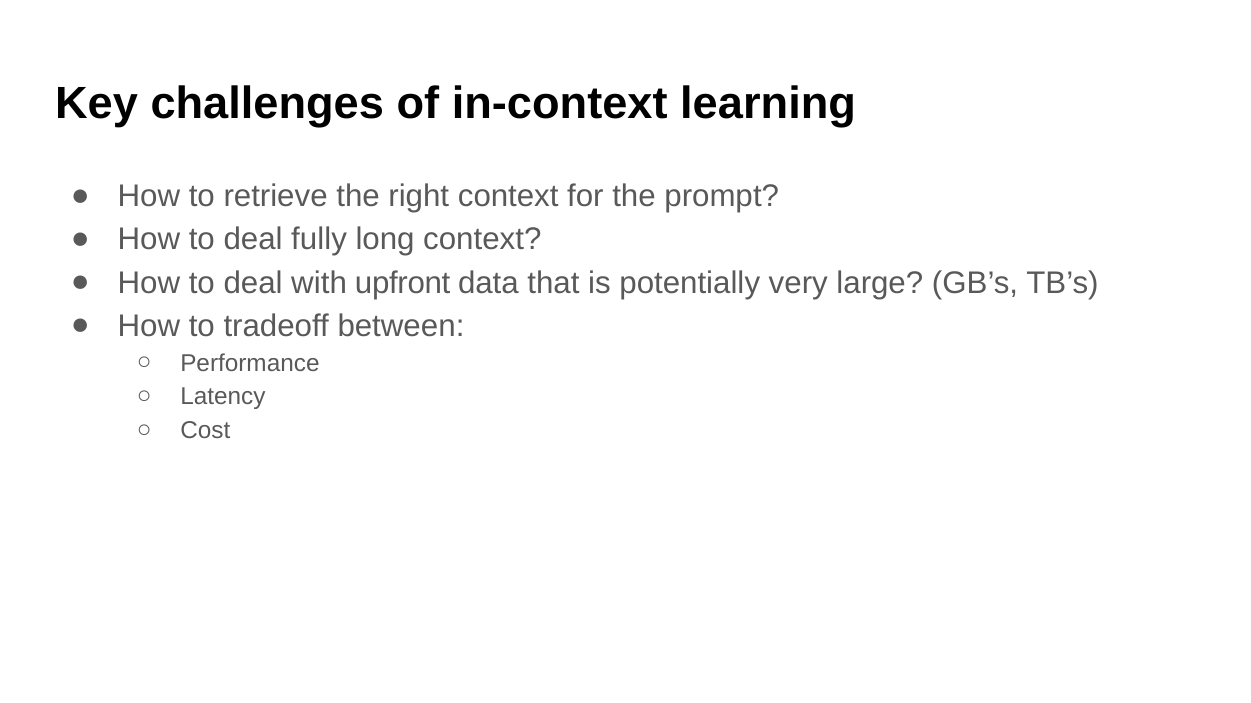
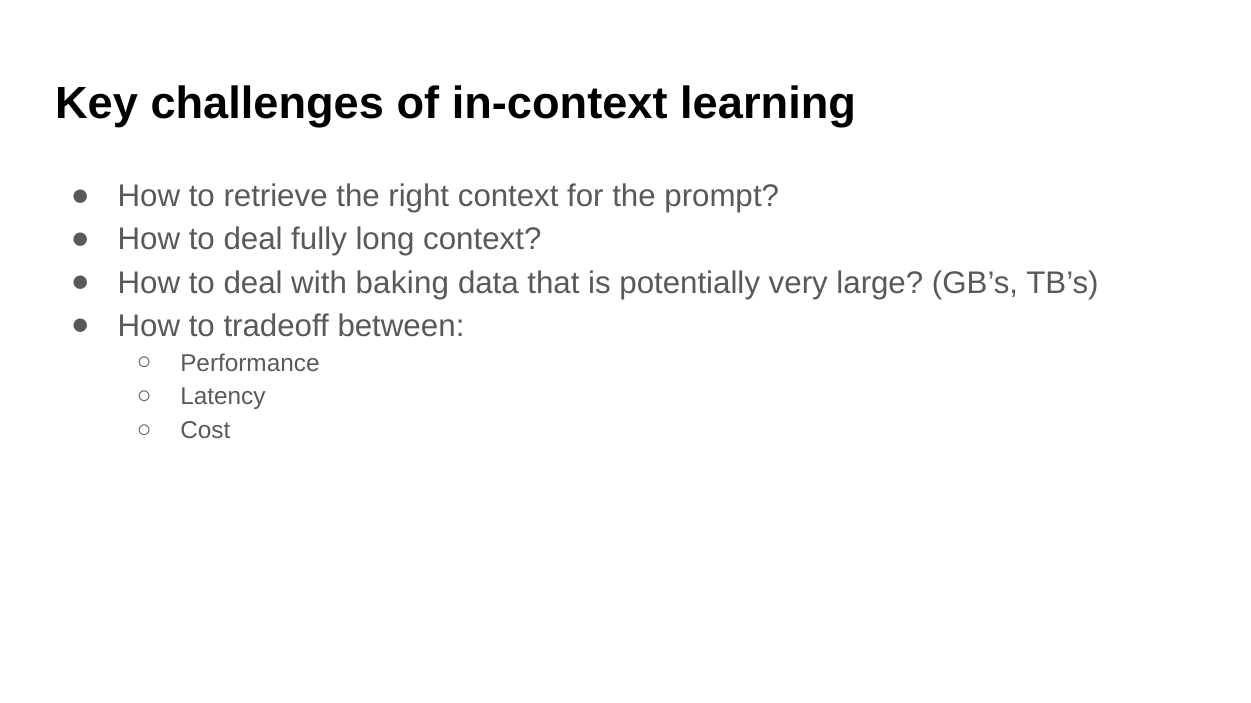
upfront: upfront -> baking (402, 283)
